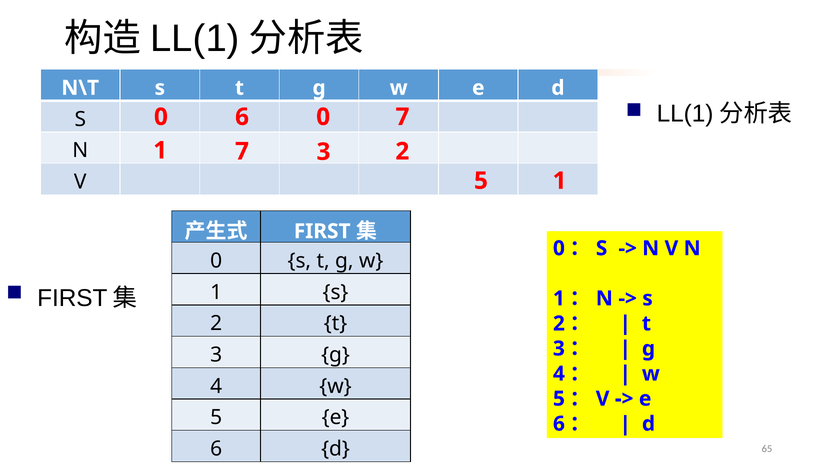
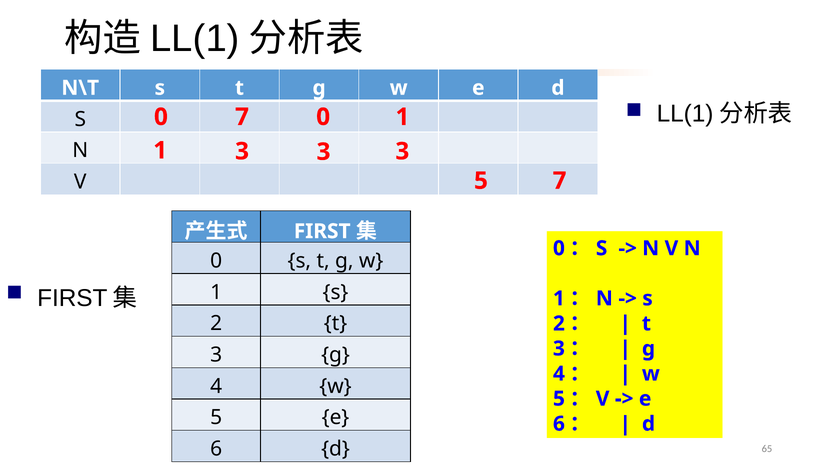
0 6: 6 -> 7 (242, 117)
0 7: 7 -> 1 (402, 117)
1 7: 7 -> 3 (242, 151)
2: 2 -> 3 (402, 151)
5 1: 1 -> 7 (560, 181)
